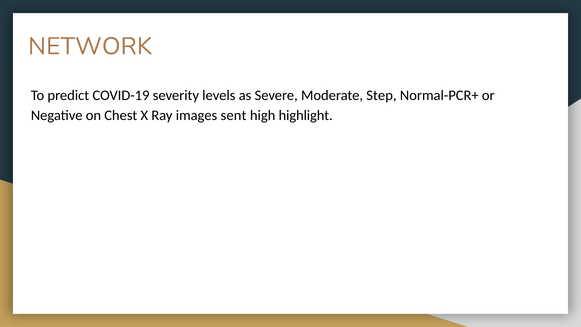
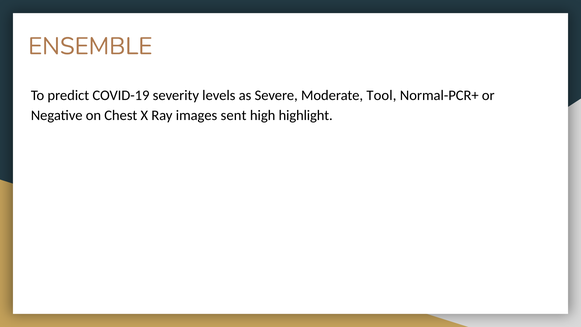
NETWORK: NETWORK -> ENSEMBLE (90, 46)
Step: Step -> Tool (381, 95)
